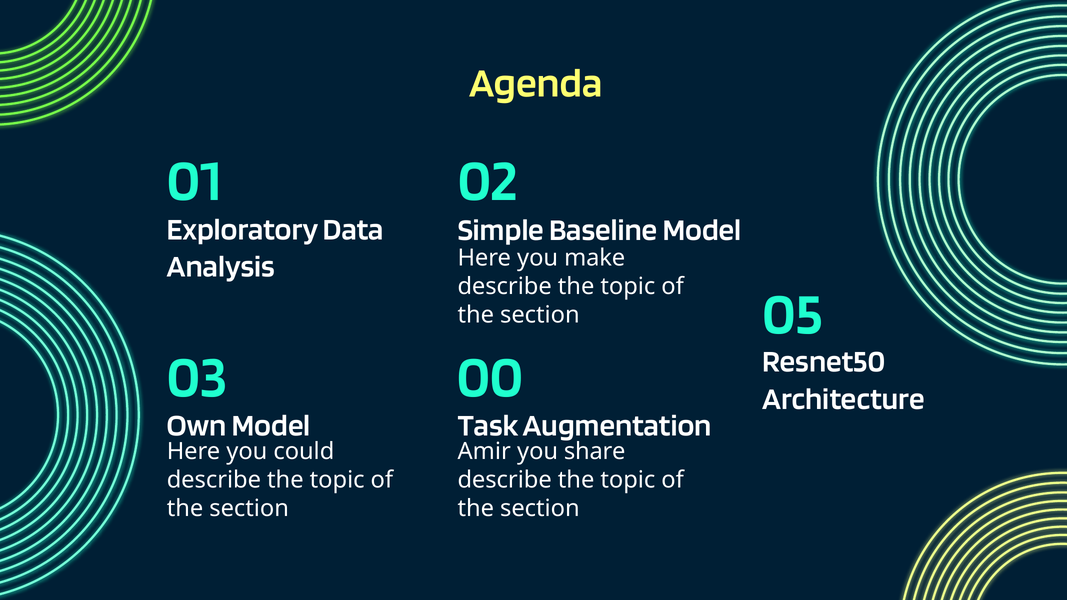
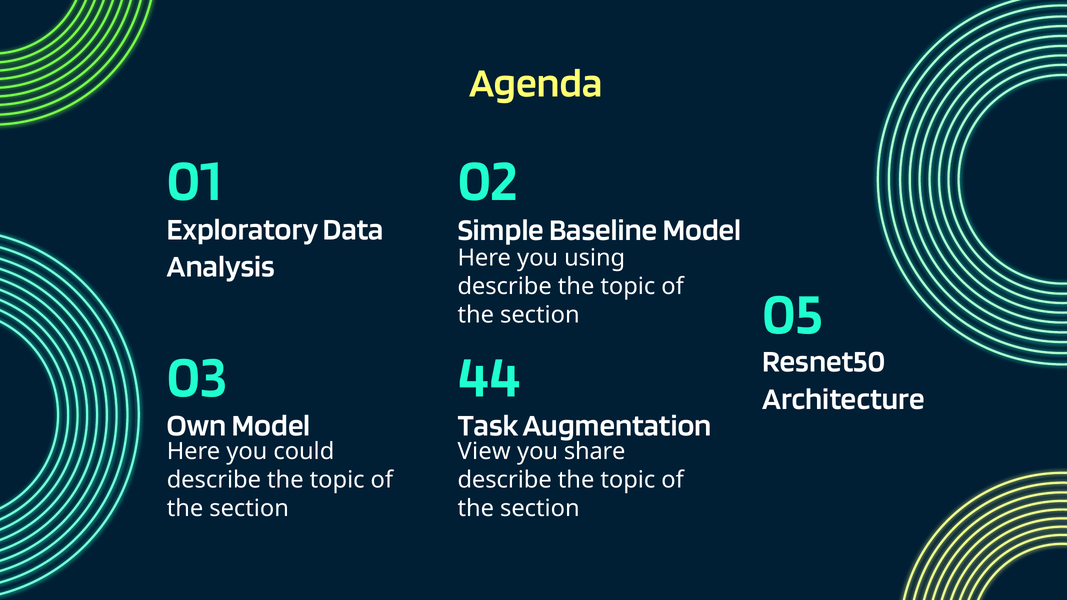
make: make -> using (595, 258)
00: 00 -> 44 (489, 377)
Amir: Amir -> View (484, 452)
